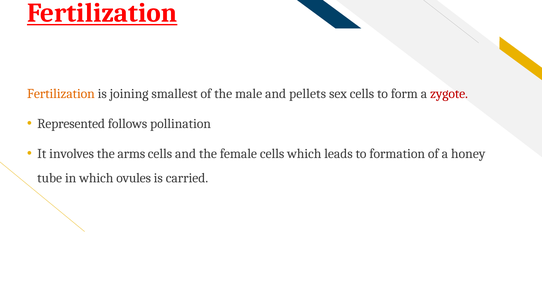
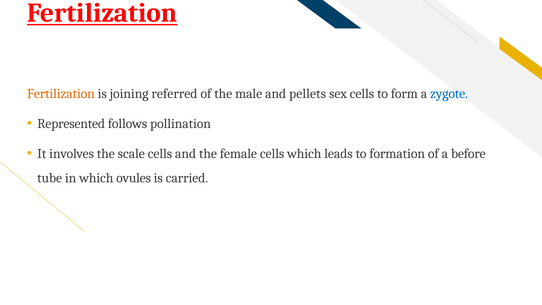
smallest: smallest -> referred (174, 94)
zygote colour: red -> blue (449, 94)
arms: arms -> scale (131, 154)
honey: honey -> before (468, 154)
